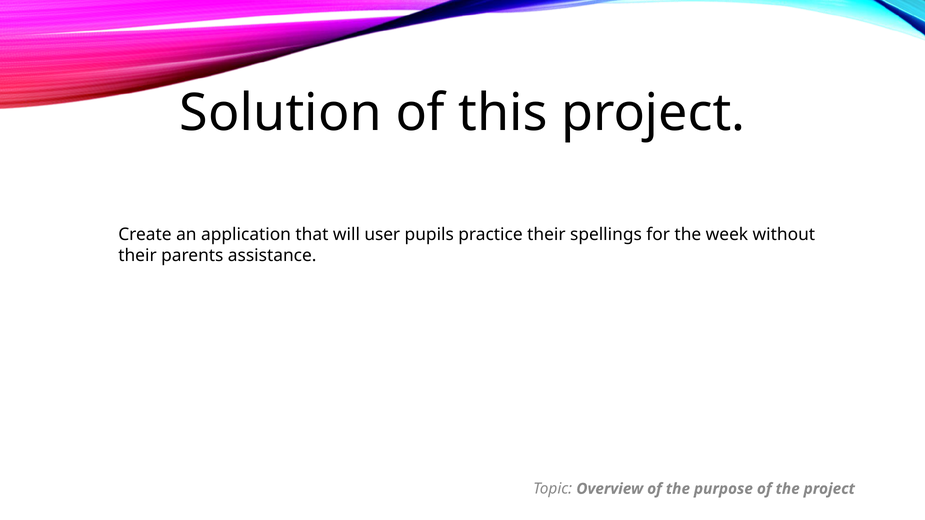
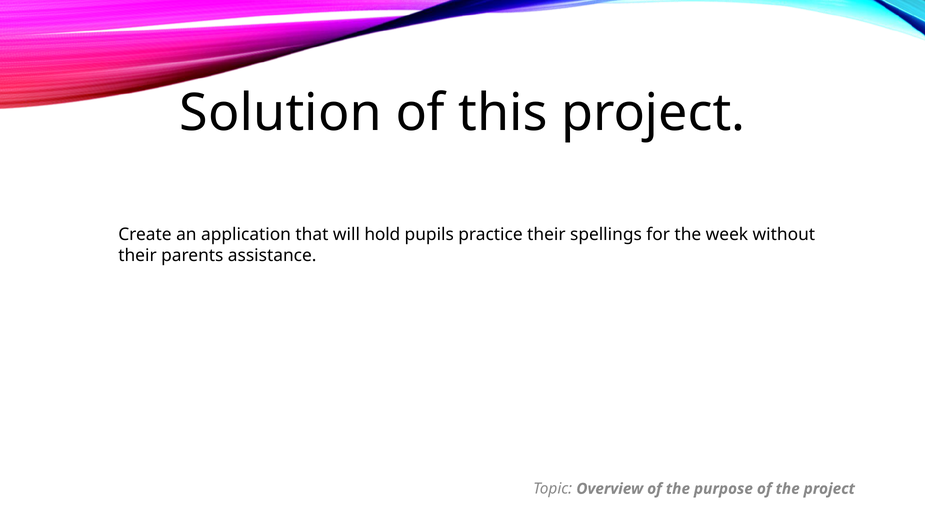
user: user -> hold (382, 235)
